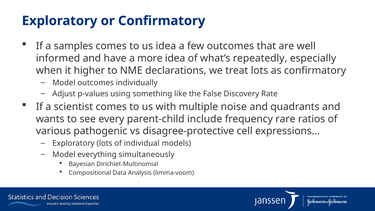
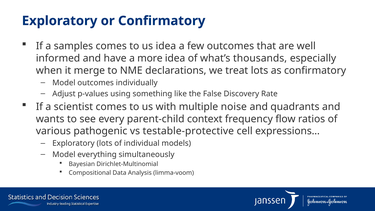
repeatedly: repeatedly -> thousands (260, 58)
higher: higher -> merge (89, 70)
include: include -> context (205, 119)
rare: rare -> flow (285, 119)
disagree-protective: disagree-protective -> testable-protective (188, 131)
